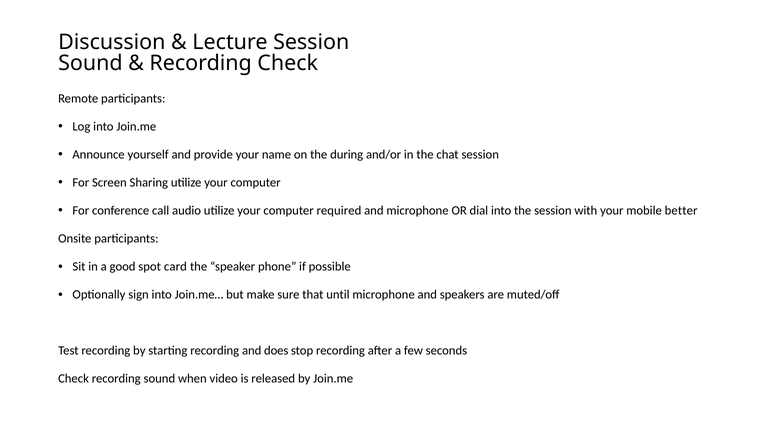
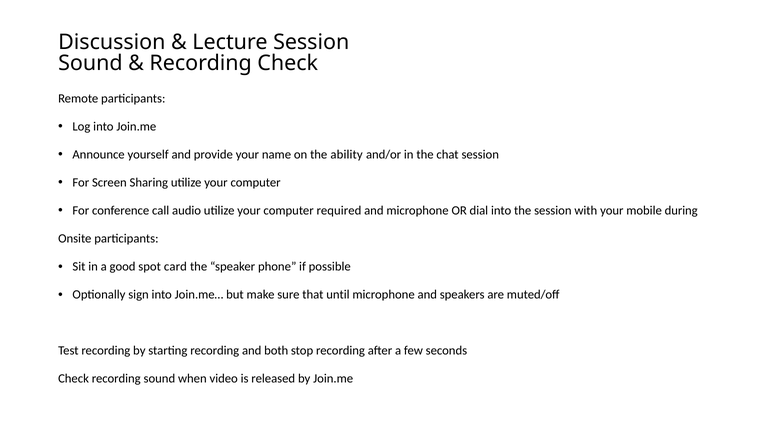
during: during -> ability (347, 155)
better: better -> during (681, 211)
does: does -> both (276, 351)
